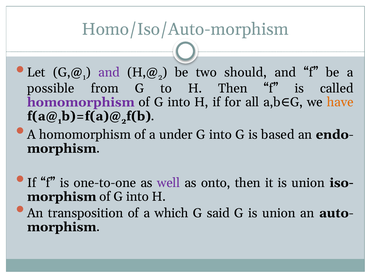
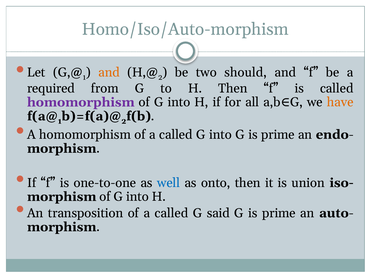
and colour: purple -> orange (109, 72)
possible: possible -> required (51, 88)
homomorphism of a under: under -> called (176, 135)
into G is based: based -> prime (278, 135)
well colour: purple -> blue (169, 183)
which: which -> called (171, 213)
union: union -> prime (279, 213)
